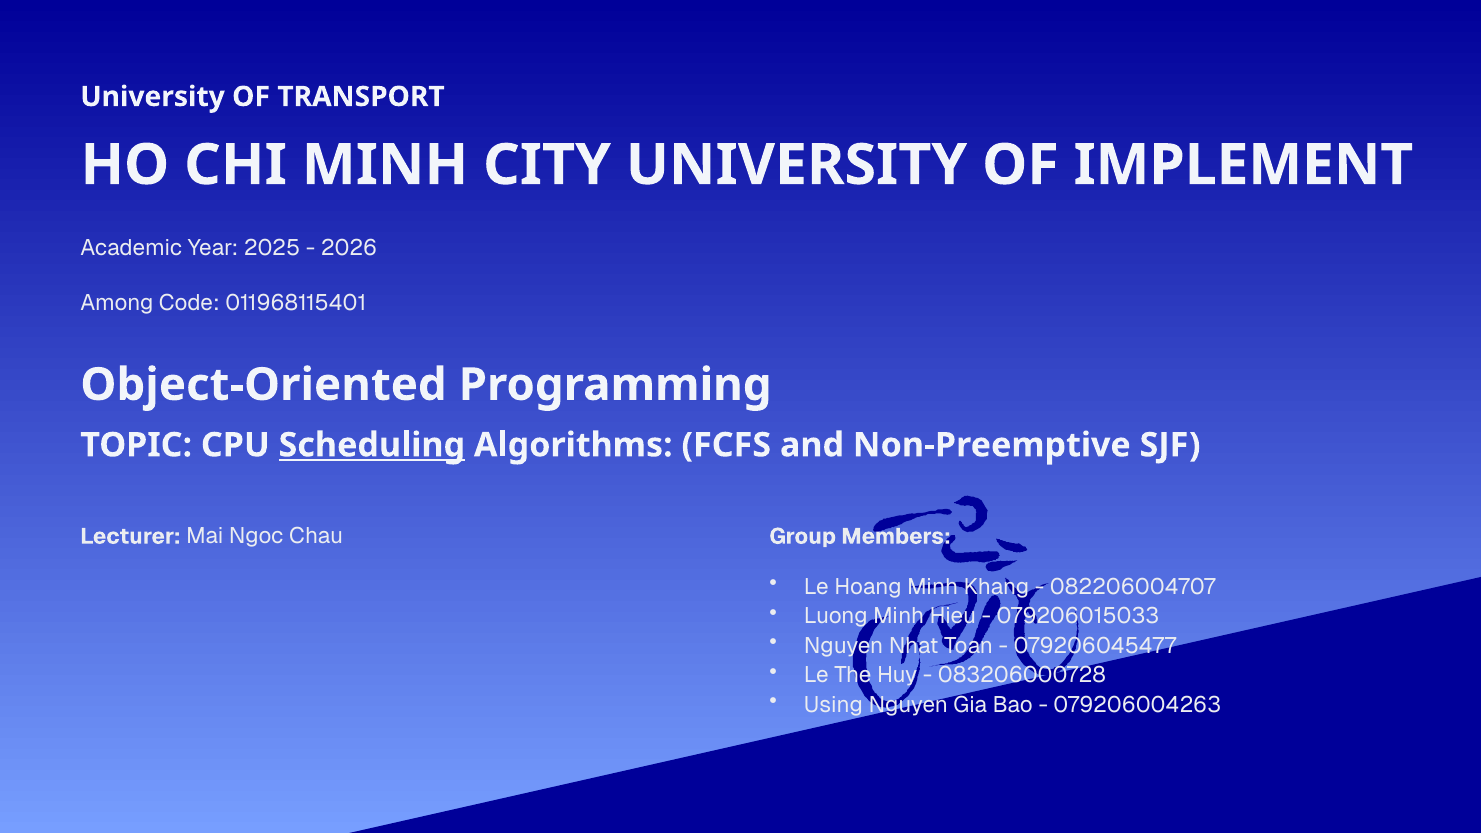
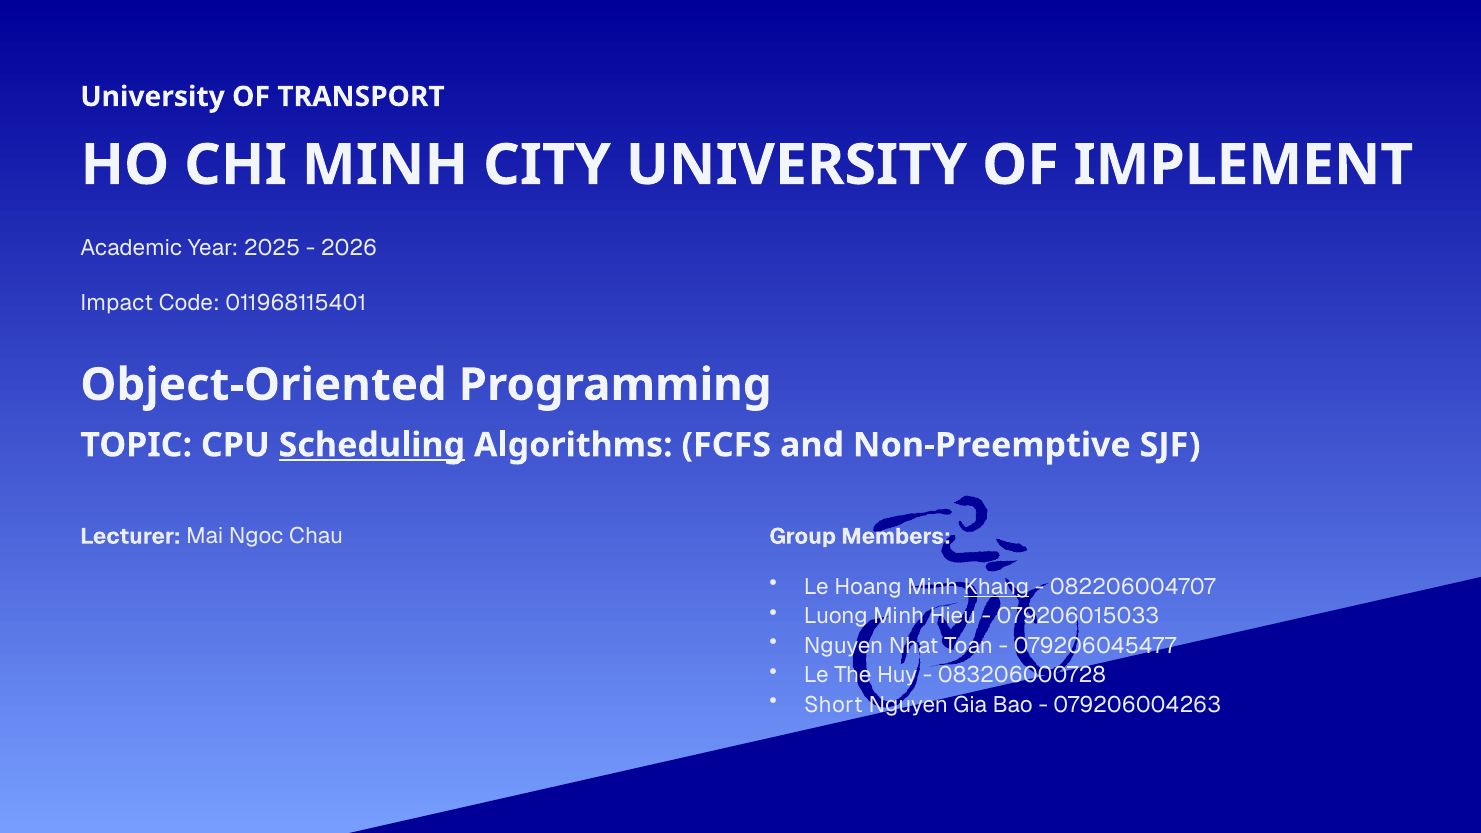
Among: Among -> Impact (117, 303)
Khang underline: none -> present (997, 587)
Using: Using -> Short (833, 705)
